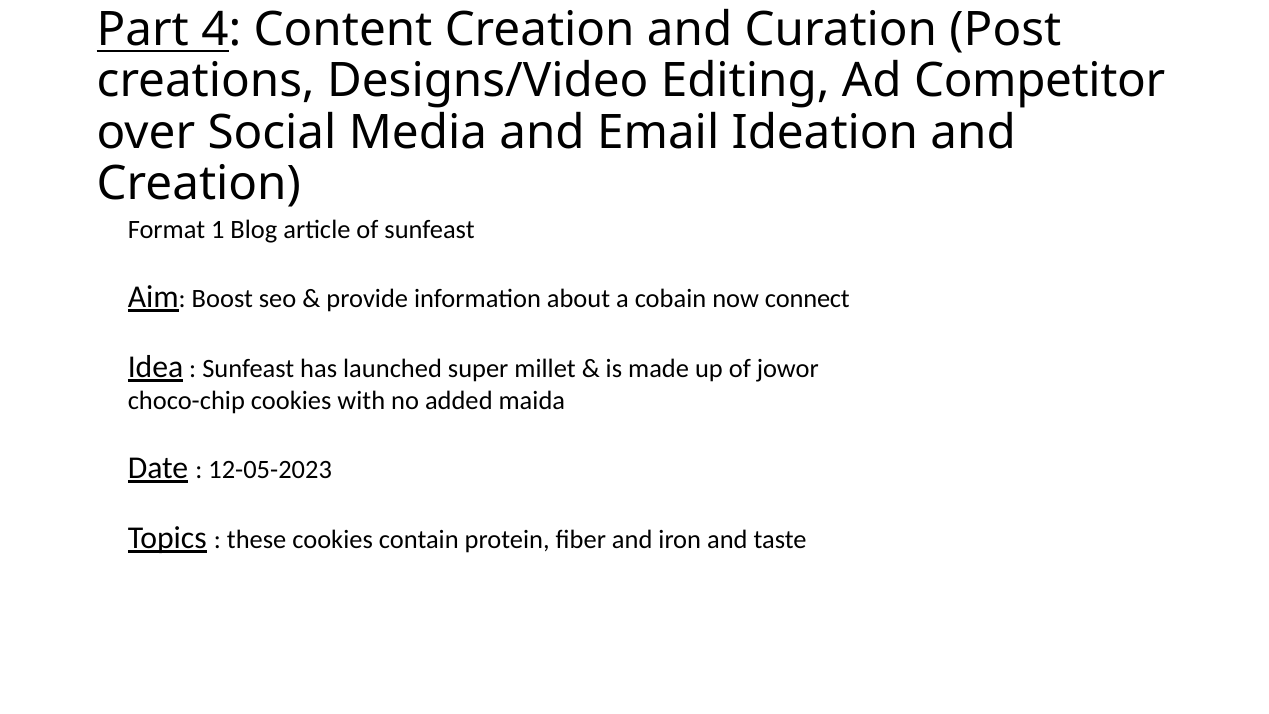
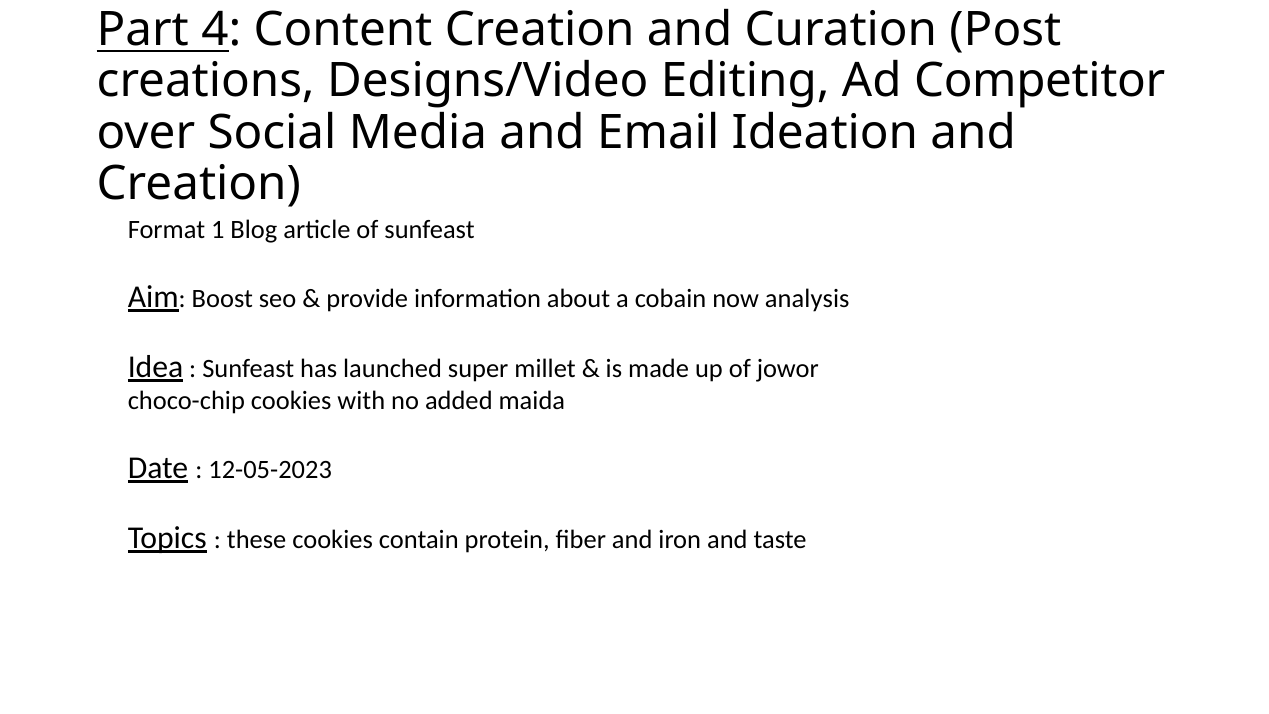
connect: connect -> analysis (807, 298)
